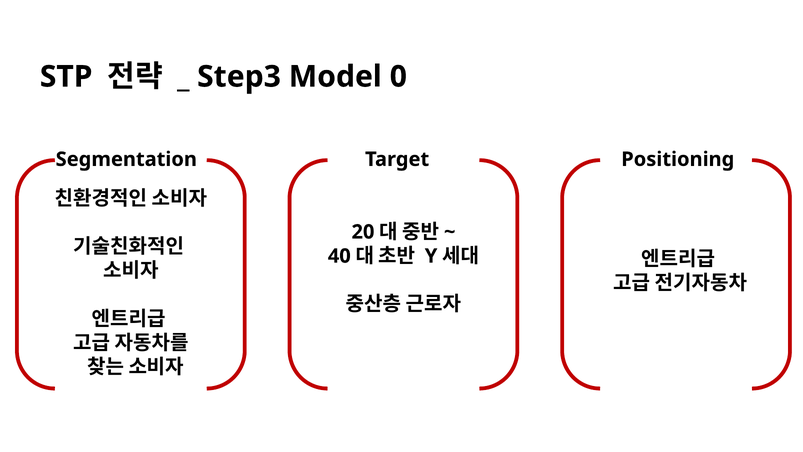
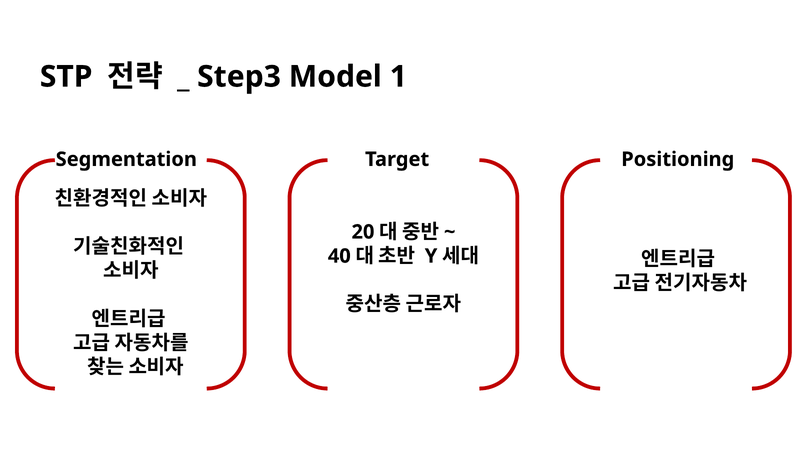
0: 0 -> 1 (398, 77)
